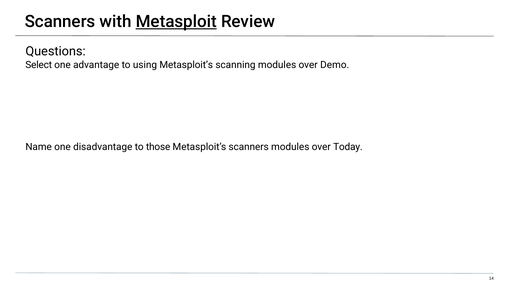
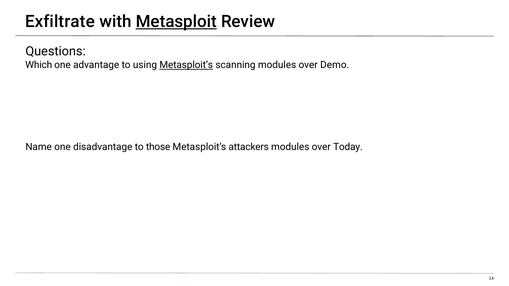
Scanners: Scanners -> Exfiltrate (60, 22)
Select: Select -> Which (39, 65)
Metasploit’s underline: none -> present (186, 65)
Metasploit’s scanners: scanners -> attackers (249, 147)
